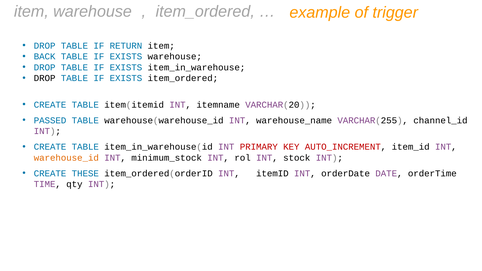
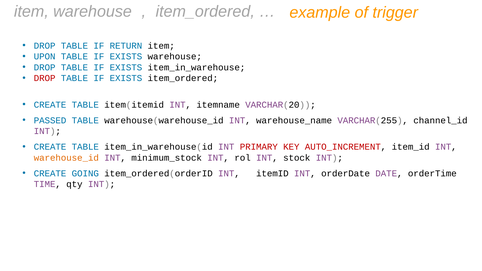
BACK: BACK -> UPON (45, 57)
DROP colour: black -> red (45, 78)
THESE: THESE -> GOING (85, 173)
